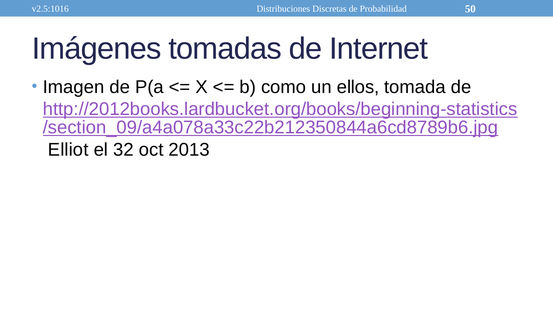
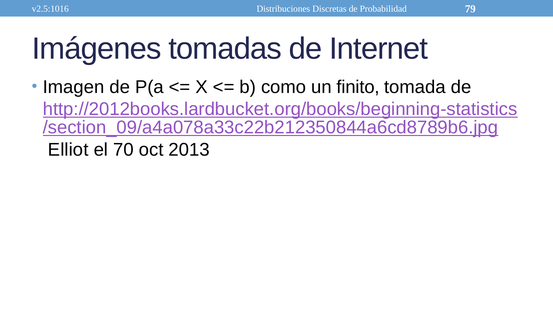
50: 50 -> 79 (470, 9)
ellos: ellos -> finito (358, 87)
32: 32 -> 70 (123, 150)
